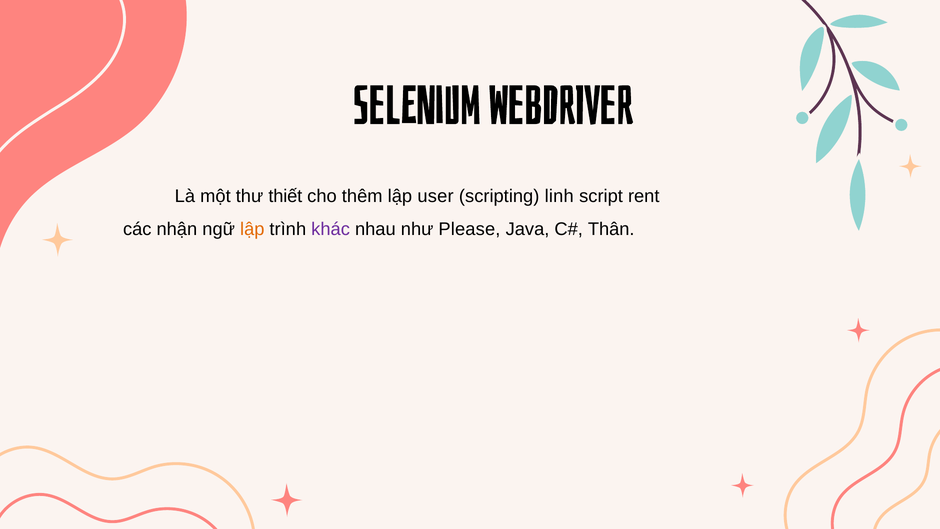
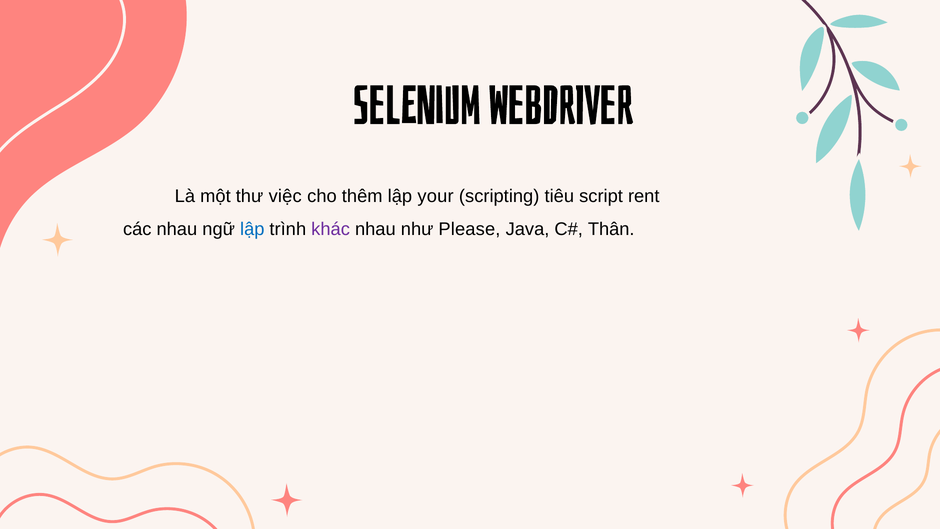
thiết: thiết -> việc (285, 196)
user: user -> your (436, 196)
linh: linh -> tiêu (559, 196)
các nhận: nhận -> nhau (177, 229)
lập colour: orange -> blue (252, 229)
